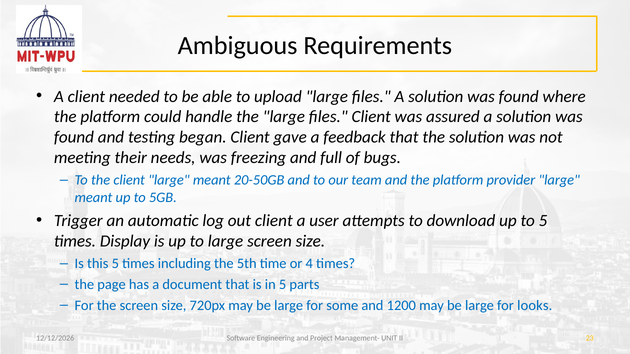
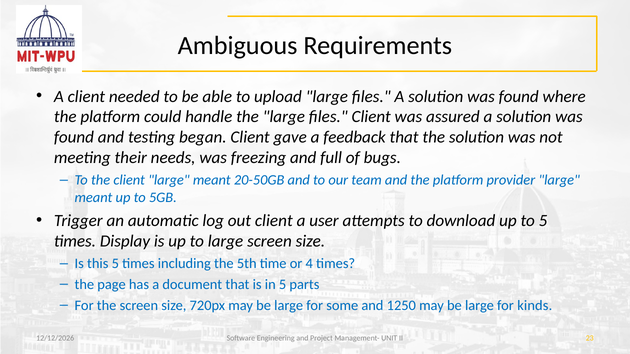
1200: 1200 -> 1250 (401, 306)
looks: looks -> kinds (535, 306)
